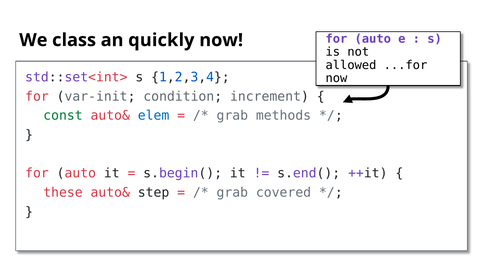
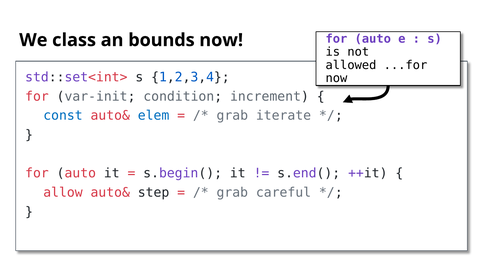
quickly: quickly -> bounds (161, 40)
const colour: green -> blue (63, 116)
methods: methods -> iterate (284, 116)
these: these -> allow (63, 192)
covered: covered -> careful (284, 192)
